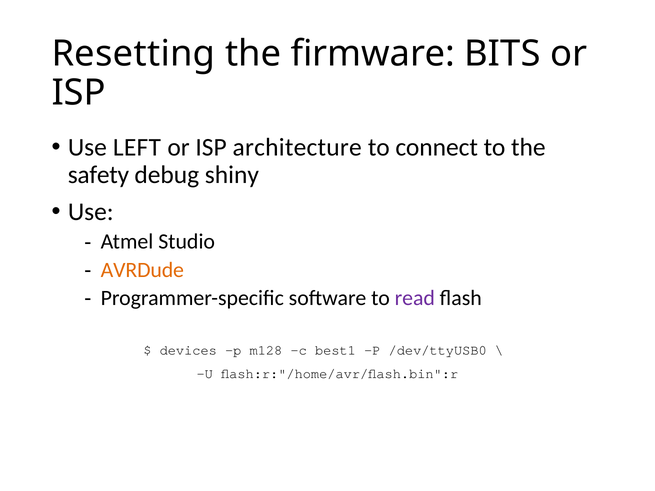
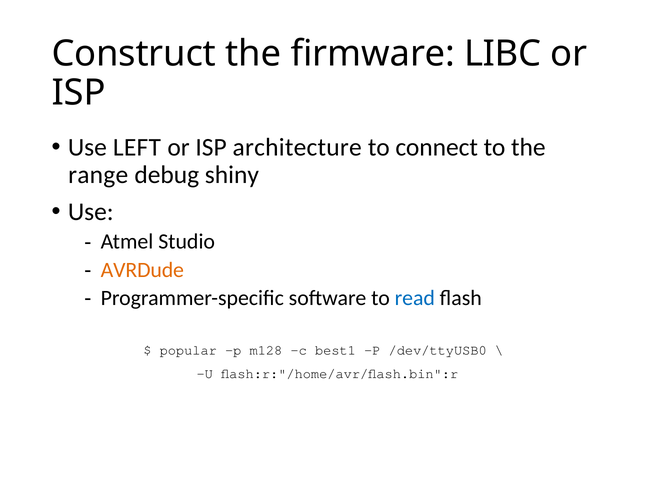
Resetting: Resetting -> Construct (134, 54)
BITS: BITS -> LIBC (503, 54)
safety: safety -> range (98, 175)
read colour: purple -> blue (415, 298)
devices: devices -> popular (188, 350)
